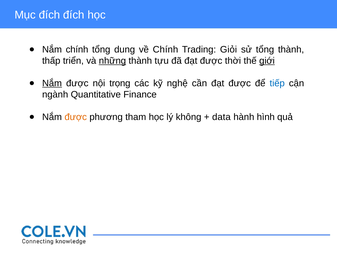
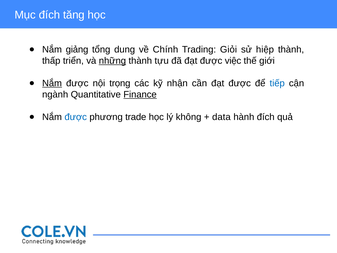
đích đích: đích -> tăng (74, 15)
Nắm chính: chính -> giảng (77, 49)
sử tổng: tổng -> hiệp (265, 49)
thời: thời -> việc (233, 61)
giới underline: present -> none (267, 61)
nghệ: nghệ -> nhận (177, 83)
Finance underline: none -> present (140, 94)
được colour: orange -> blue (76, 117)
tham: tham -> trade (136, 117)
hành hình: hình -> đích (266, 117)
